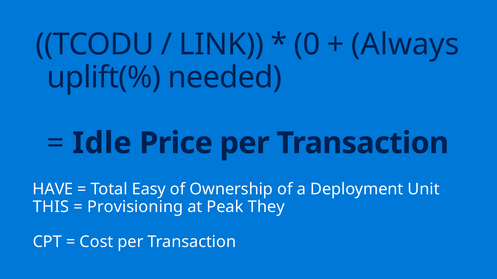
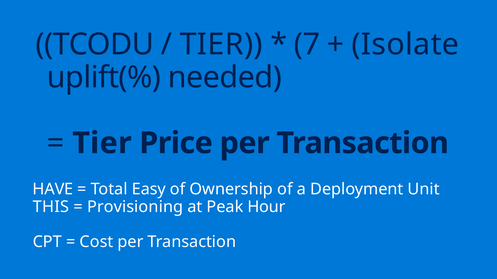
LINK: LINK -> TIER (221, 45)
0: 0 -> 7 (307, 45)
Always: Always -> Isolate (405, 45)
Idle: Idle -> Tier (102, 143)
They: They -> Hour (266, 207)
